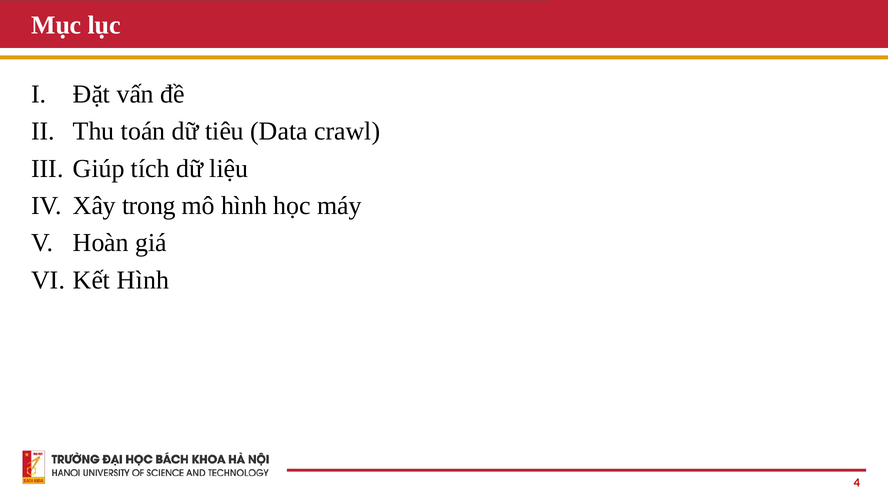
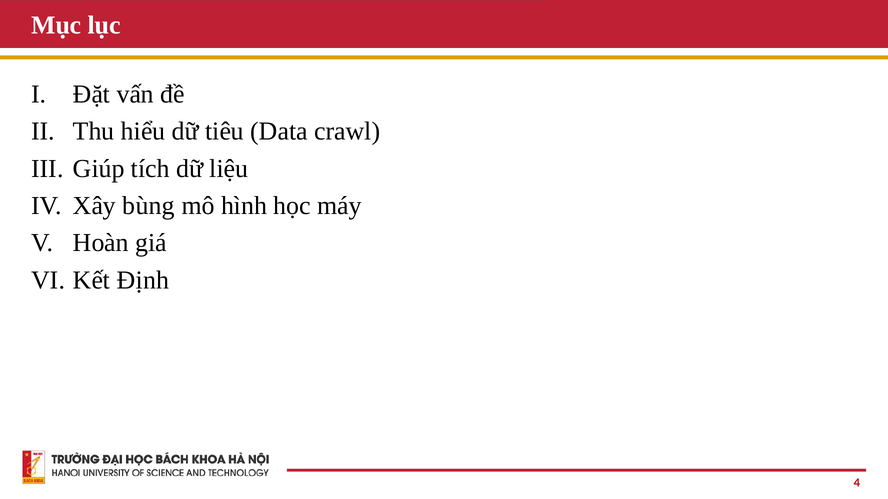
toán: toán -> hiểu (143, 131)
trong: trong -> bùng (149, 206)
Kết Hình: Hình -> Định (143, 280)
